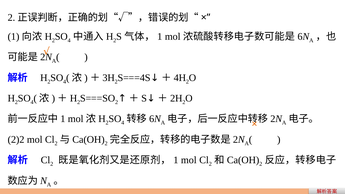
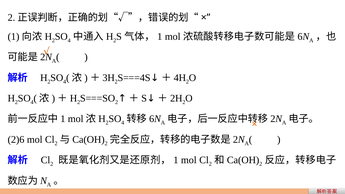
2)2: 2)2 -> 2)6 (16, 140)
